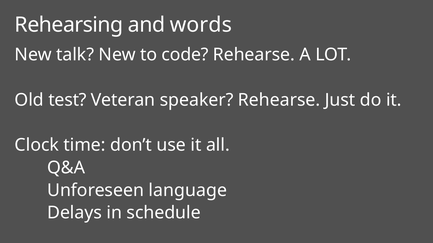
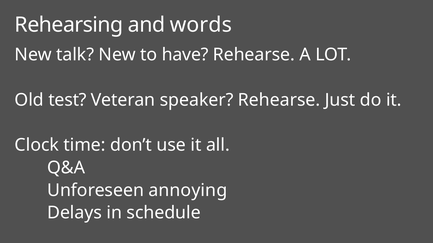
code: code -> have (185, 55)
language: language -> annoying (188, 191)
